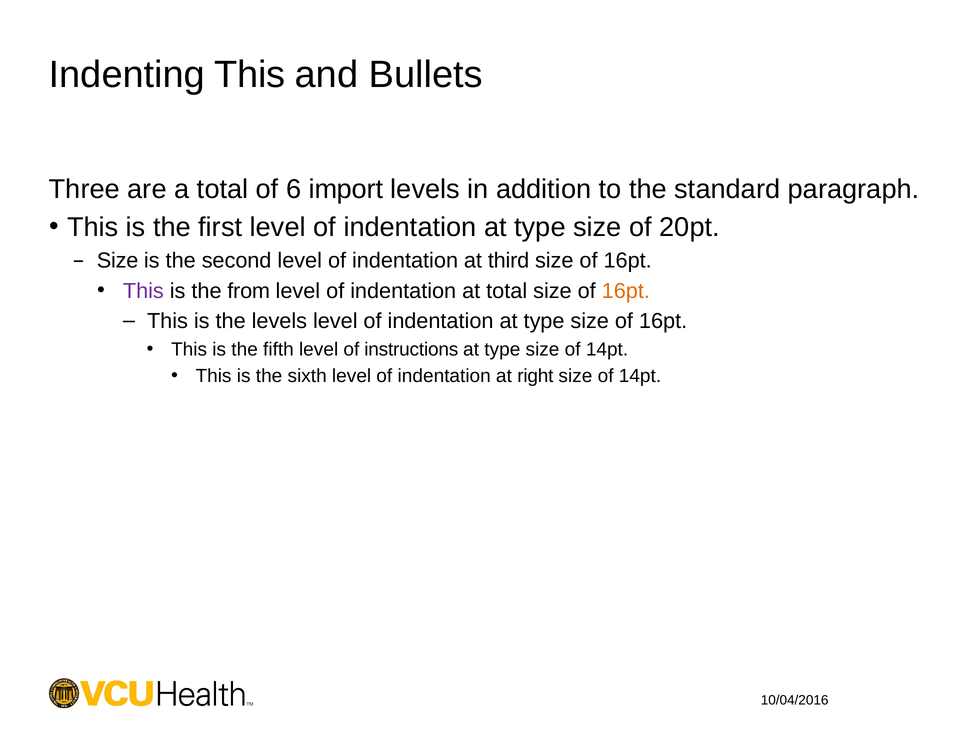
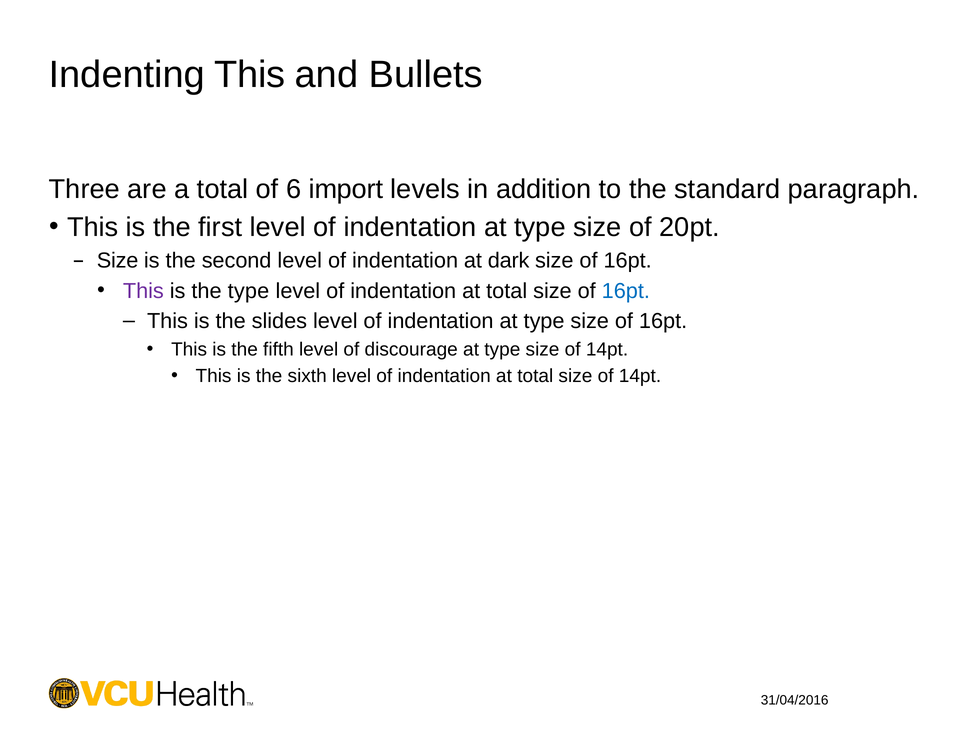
third: third -> dark (509, 261)
the from: from -> type (248, 291)
16pt colour: orange -> blue (626, 291)
the levels: levels -> slides (279, 322)
instructions: instructions -> discourage (411, 350)
right: right -> total (535, 376)
10/04/2016: 10/04/2016 -> 31/04/2016 (795, 701)
